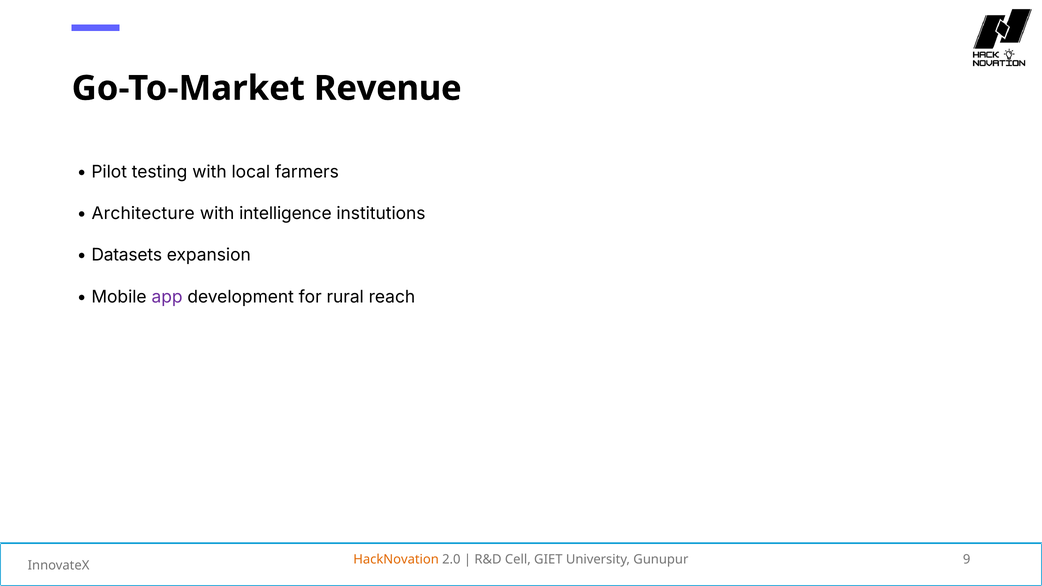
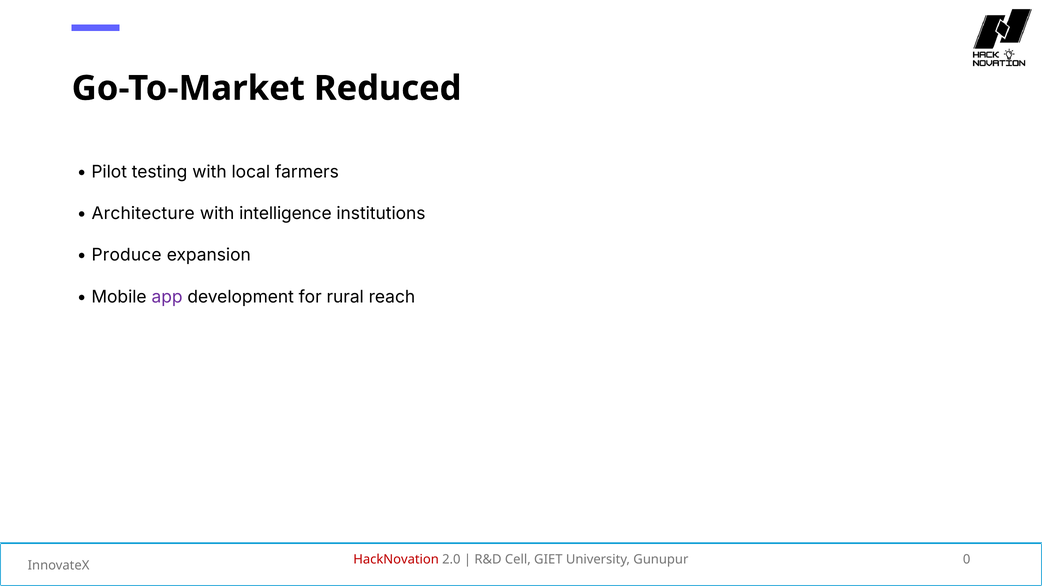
Revenue: Revenue -> Reduced (388, 88)
Datasets: Datasets -> Produce (127, 255)
HackNovation colour: orange -> red (396, 560)
9: 9 -> 0 (967, 560)
